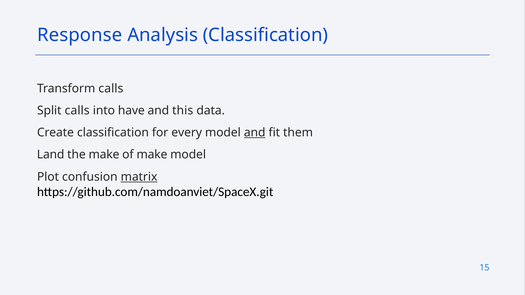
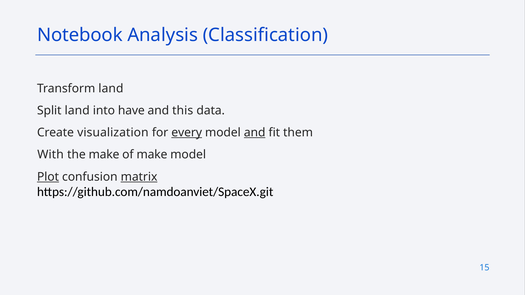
Response: Response -> Notebook (80, 35)
Transform calls: calls -> land (111, 89)
Split calls: calls -> land (77, 111)
Create classification: classification -> visualization (113, 133)
every underline: none -> present (187, 133)
Land: Land -> With (50, 155)
Plot underline: none -> present (48, 177)
